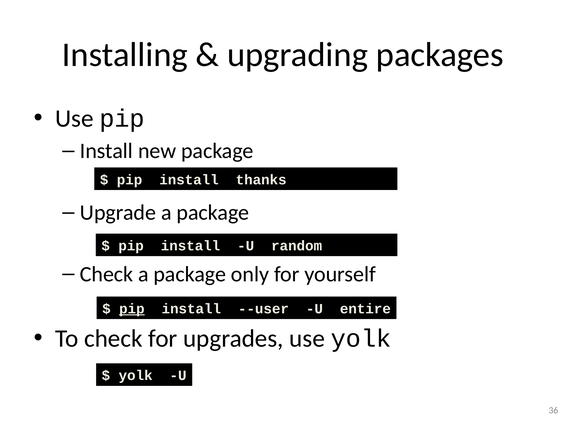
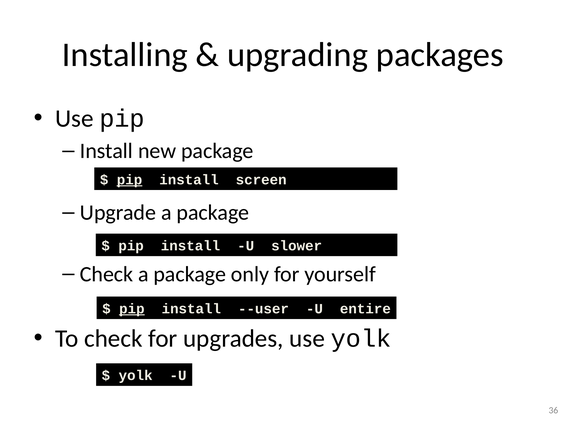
pip underline: none -> present (130, 180)
thanks: thanks -> screen (261, 180)
random: random -> slower (297, 246)
